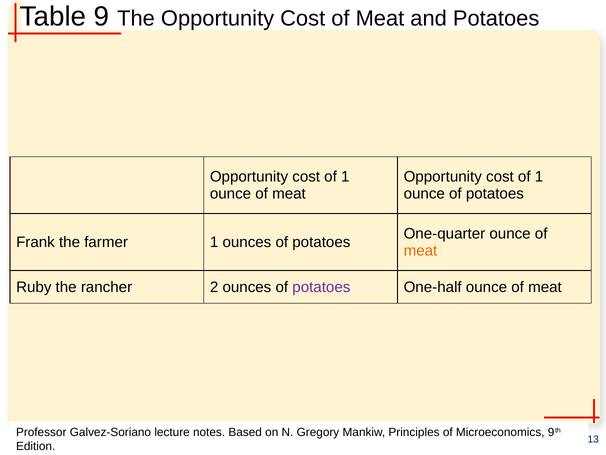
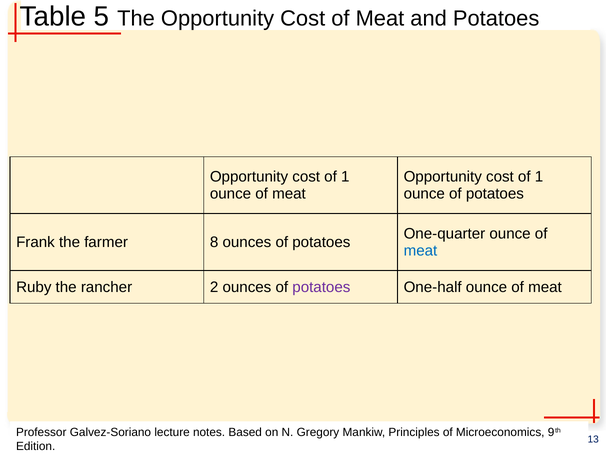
9: 9 -> 5 (102, 17)
farmer 1: 1 -> 8 (214, 242)
meat colour: orange -> blue (420, 250)
